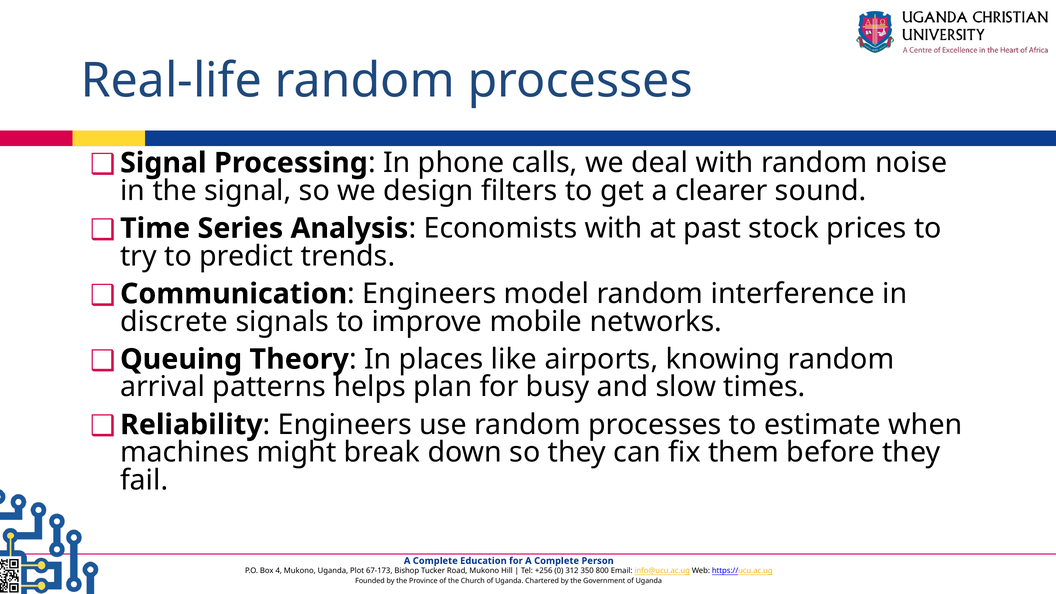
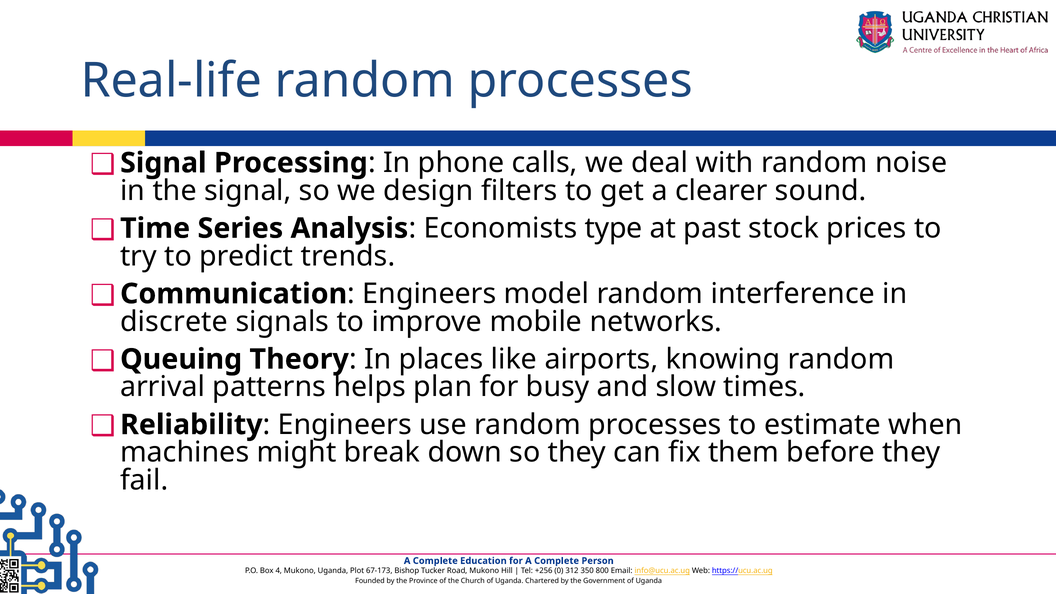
Economists with: with -> type (614, 228)
